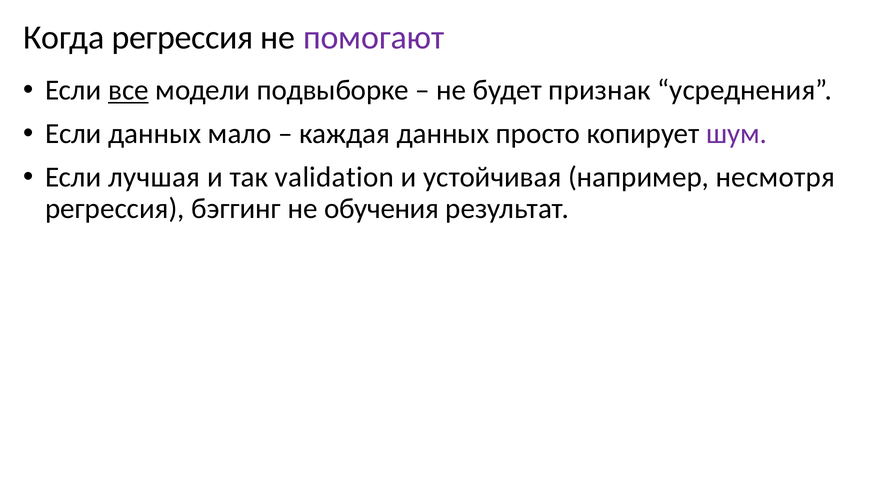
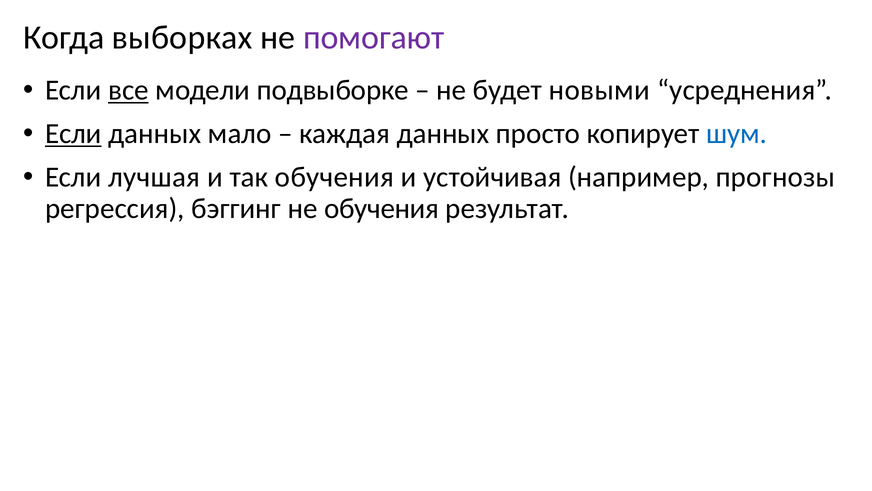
Когда регрессия: регрессия -> выборках (182, 38)
признак: признак -> новыми (599, 90)
Если underline: none -> present (73, 134)
шум colour: purple -> blue (737, 134)
так validation: validation -> обучения (334, 177)
несмотря: несмотря -> прогнозы (775, 177)
